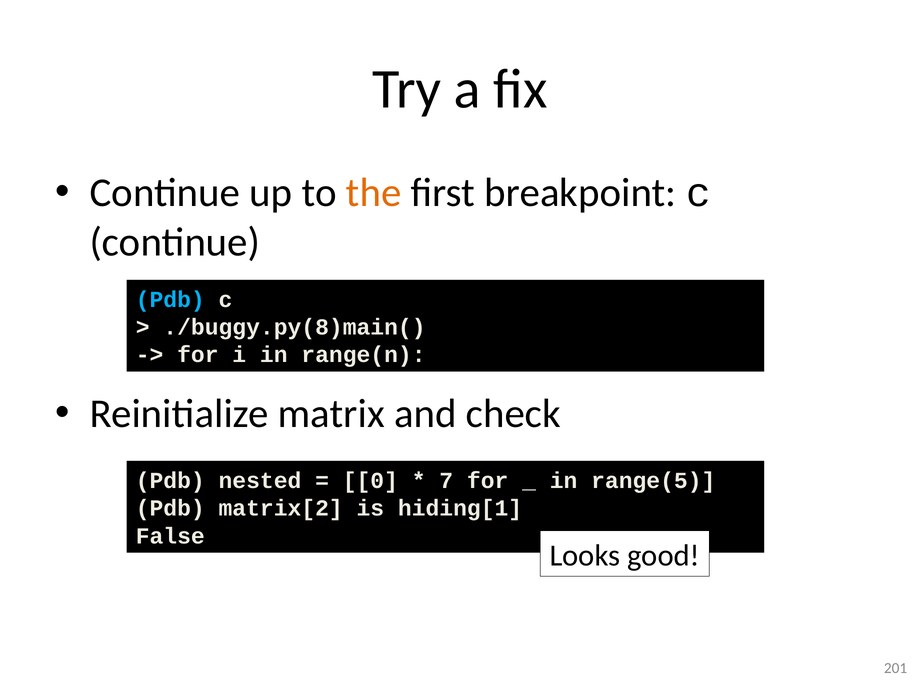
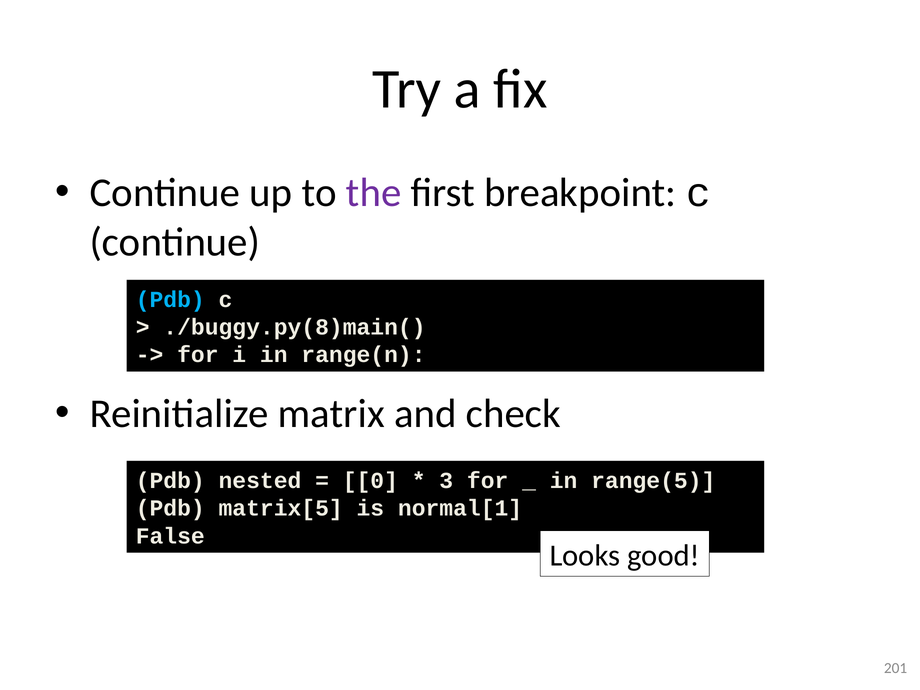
the colour: orange -> purple (374, 193)
7: 7 -> 3 (446, 481)
matrix[2: matrix[2 -> matrix[5 (281, 508)
hiding[1: hiding[1 -> normal[1 (460, 508)
